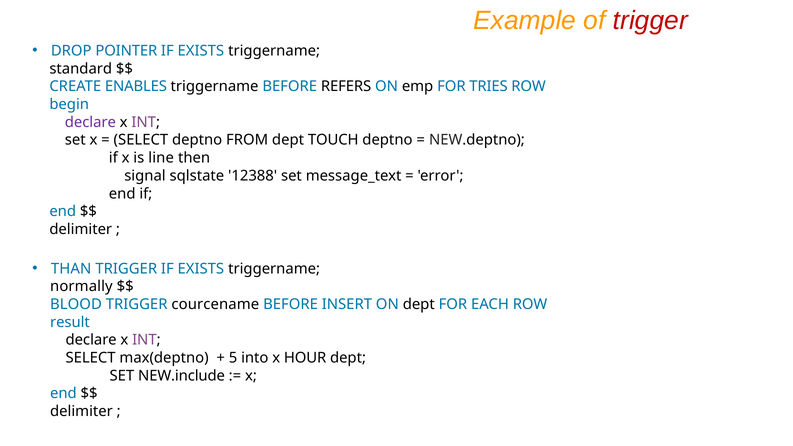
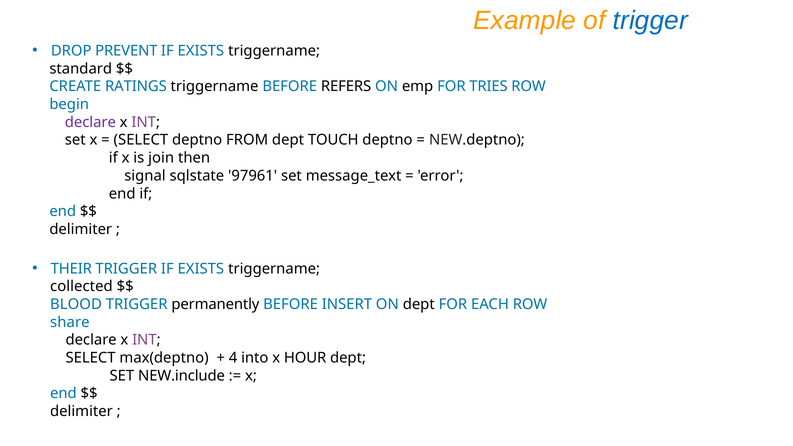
trigger colour: red -> blue (650, 21)
POINTER: POINTER -> PREVENT (126, 51)
ENABLES: ENABLES -> RATINGS (136, 87)
line: line -> join (161, 158)
12388: 12388 -> 97961 (253, 176)
THAN: THAN -> THEIR (71, 269)
normally: normally -> collected (81, 287)
courcename: courcename -> permanently (215, 304)
result: result -> share (70, 322)
5: 5 -> 4 (233, 358)
